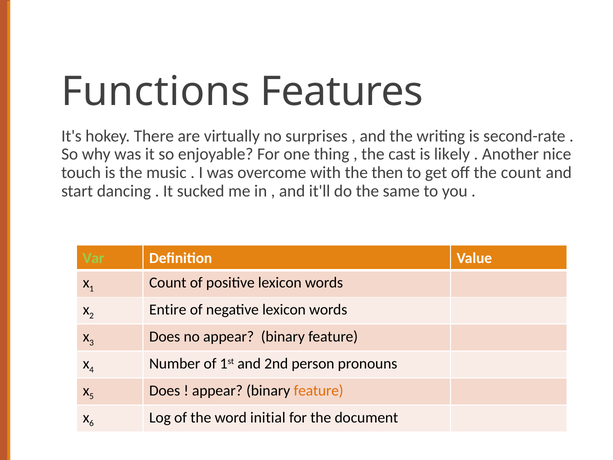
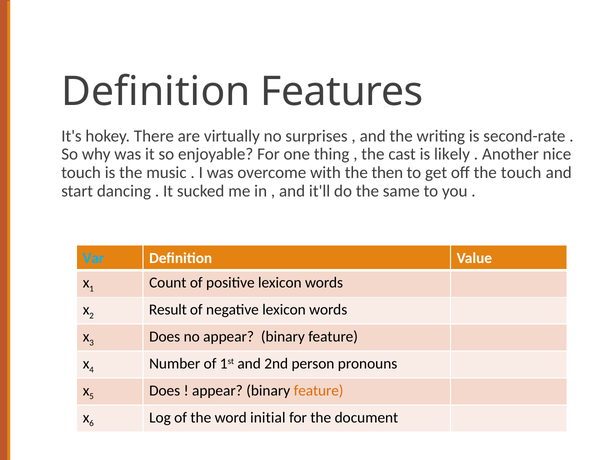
Functions: Functions -> Definition (156, 92)
the count: count -> touch (521, 173)
Var colour: light green -> light blue (93, 258)
Entire: Entire -> Result (168, 310)
